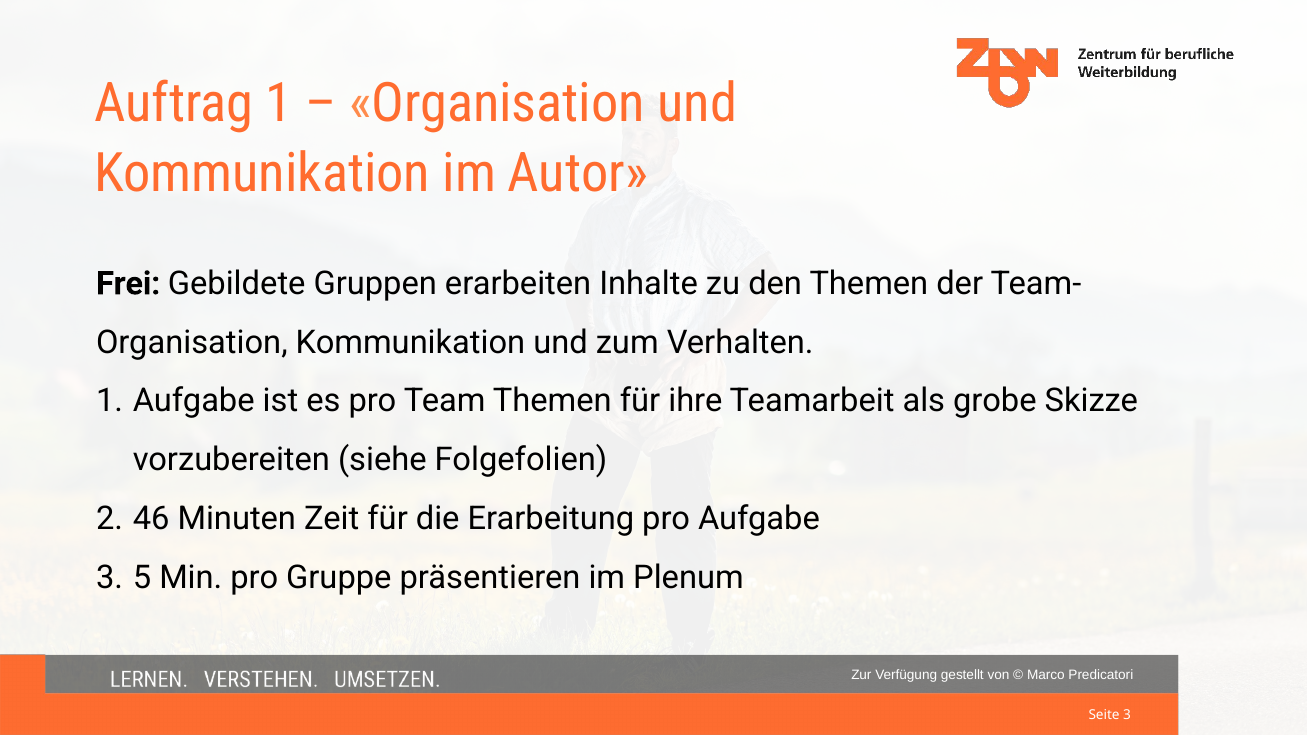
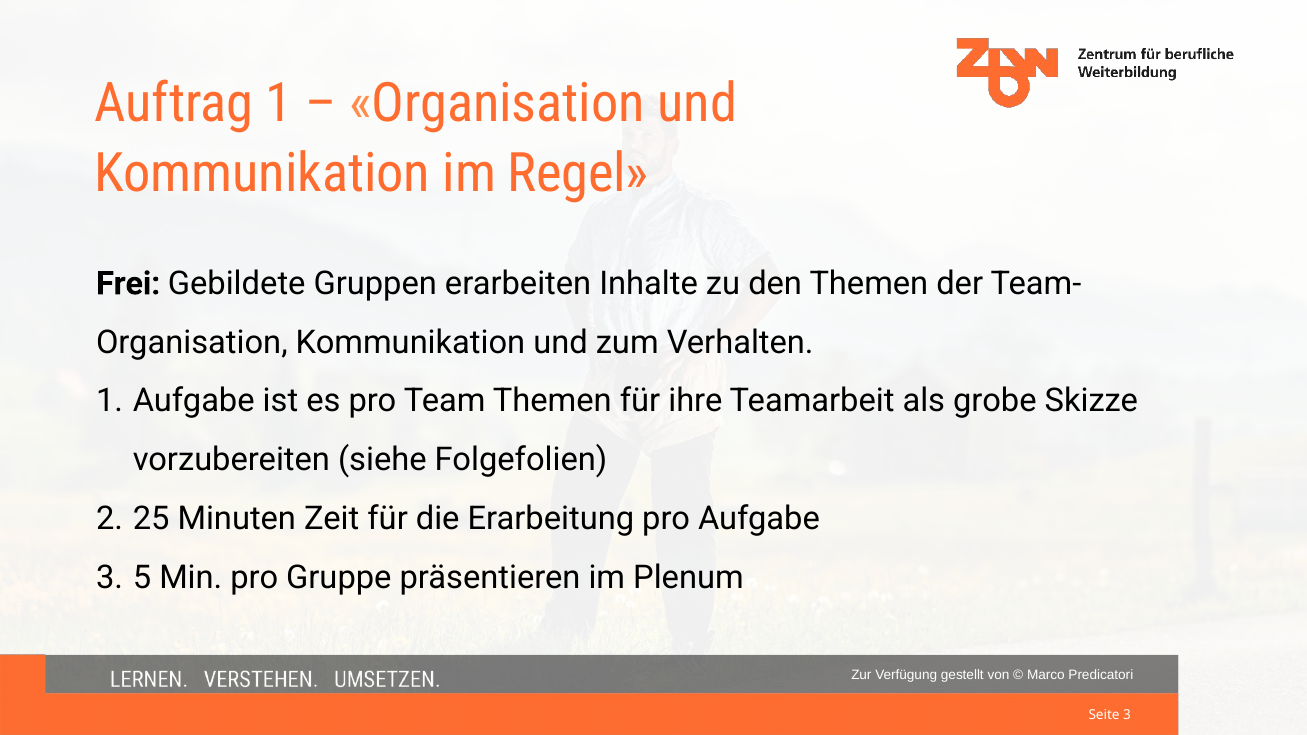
Autor: Autor -> Regel (578, 174)
46: 46 -> 25 (151, 519)
